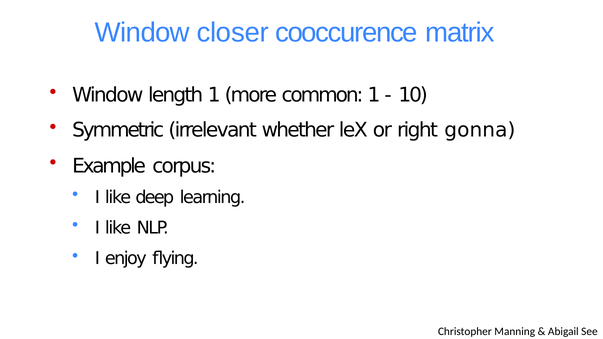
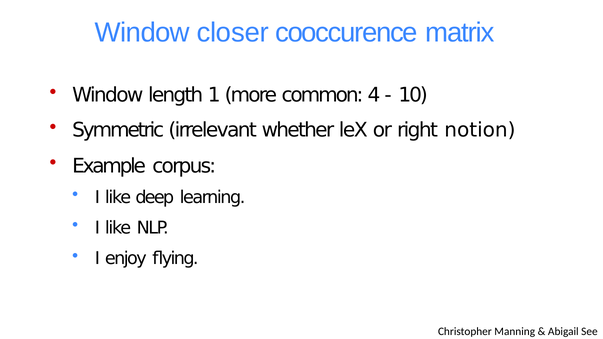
common 1: 1 -> 4 (374, 95)
gonna: gonna -> notion (480, 130)
